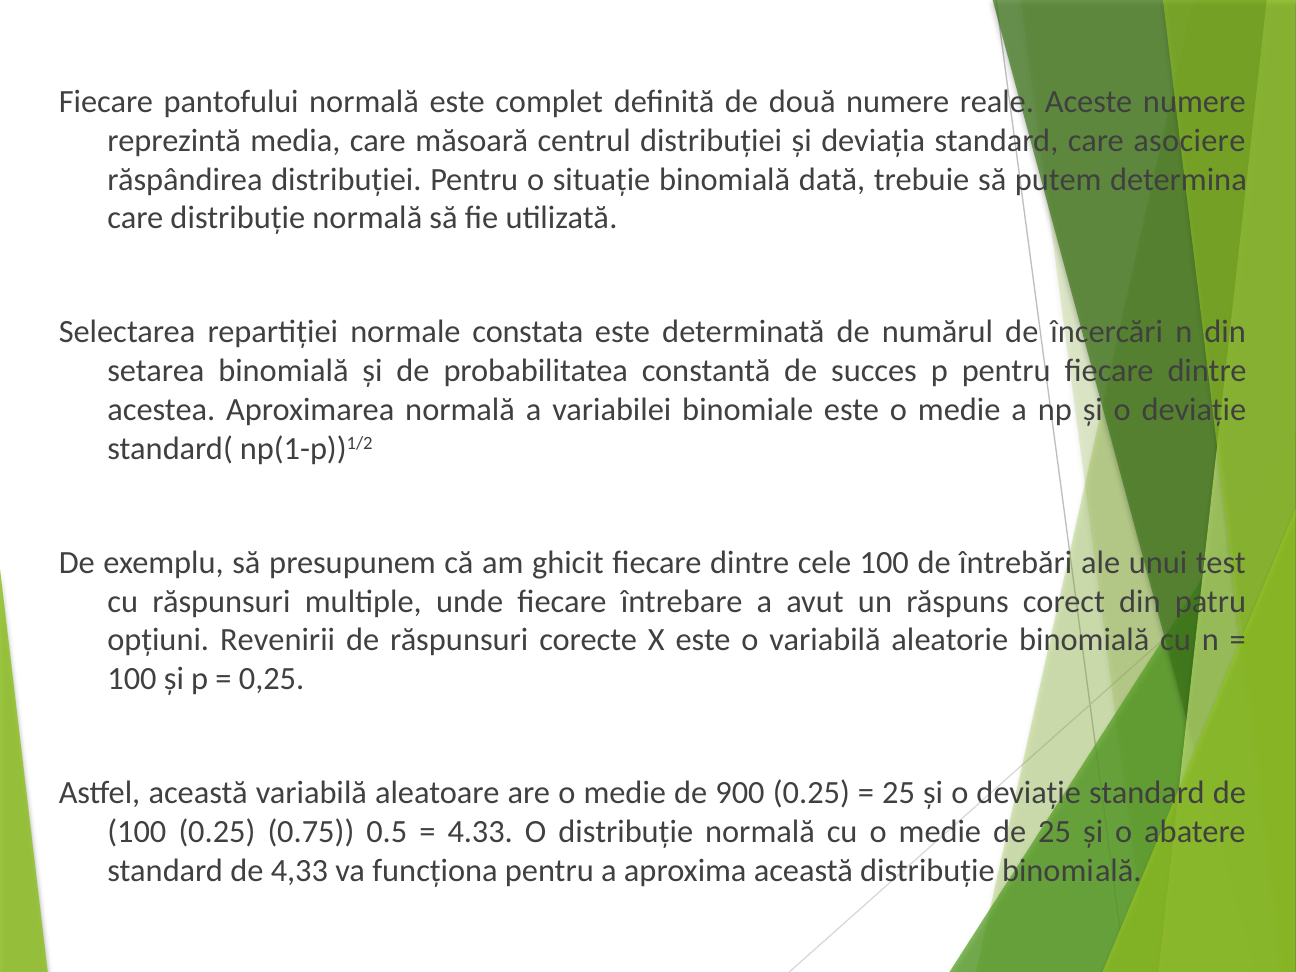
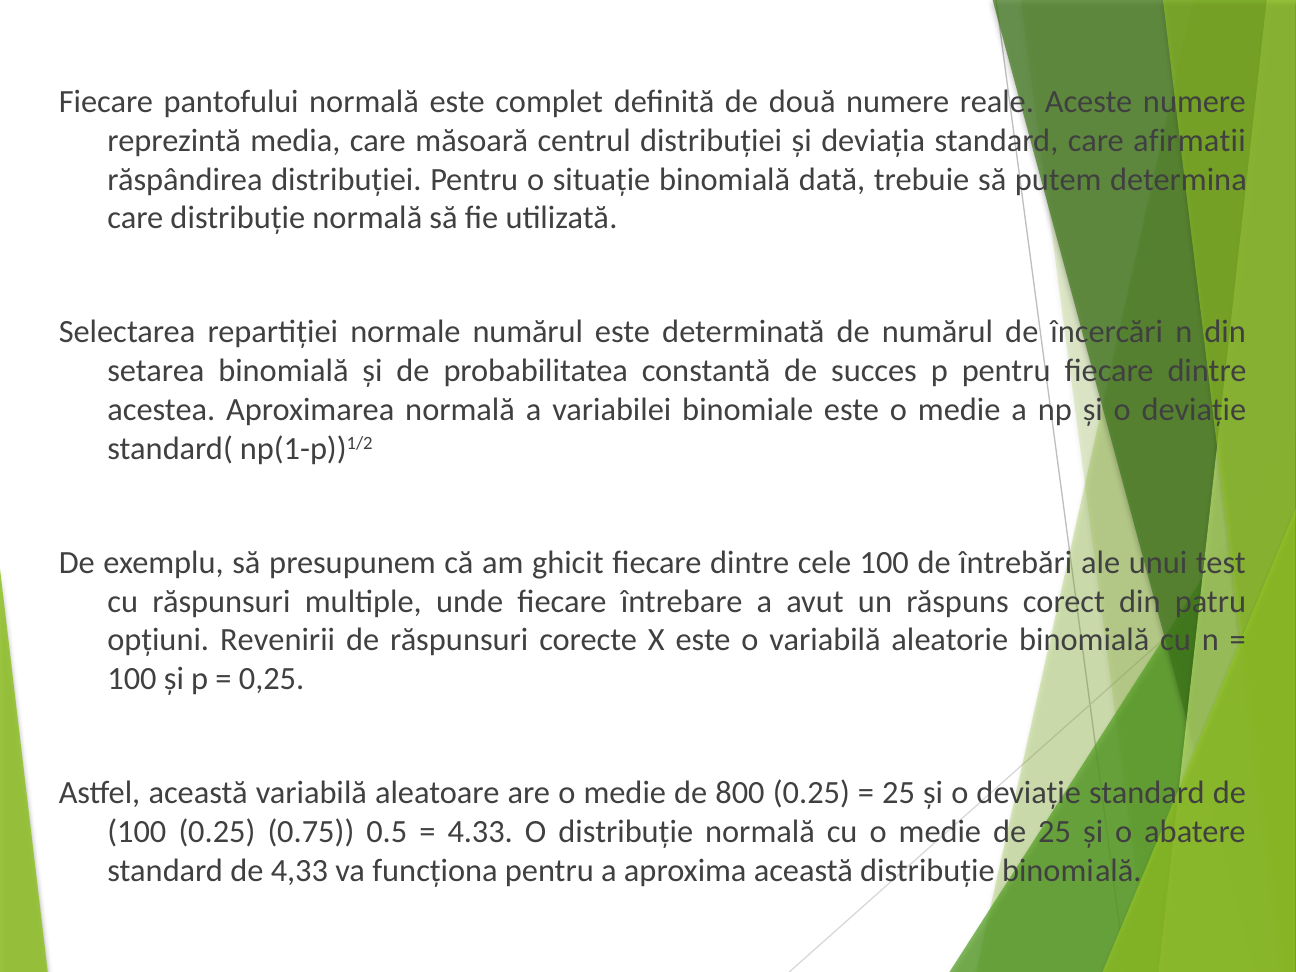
asociere: asociere -> afirmatii (1189, 140)
normale constata: constata -> numărul (528, 332)
900: 900 -> 800 (740, 793)
